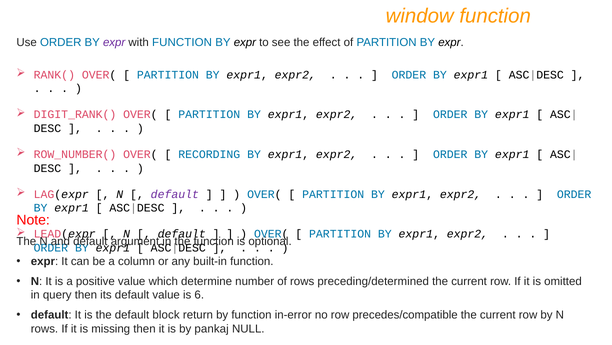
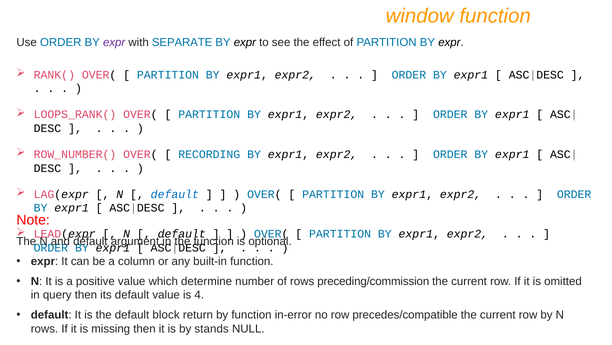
with FUNCTION: FUNCTION -> SEPARATE (182, 43)
DIGIT_RANK(: DIGIT_RANK( -> LOOPS_RANK( (75, 114)
default colour: purple -> blue (175, 194)
preceding/determined: preceding/determined -> preceding/commission (373, 281)
6: 6 -> 4 (199, 295)
pankaj: pankaj -> stands (212, 328)
